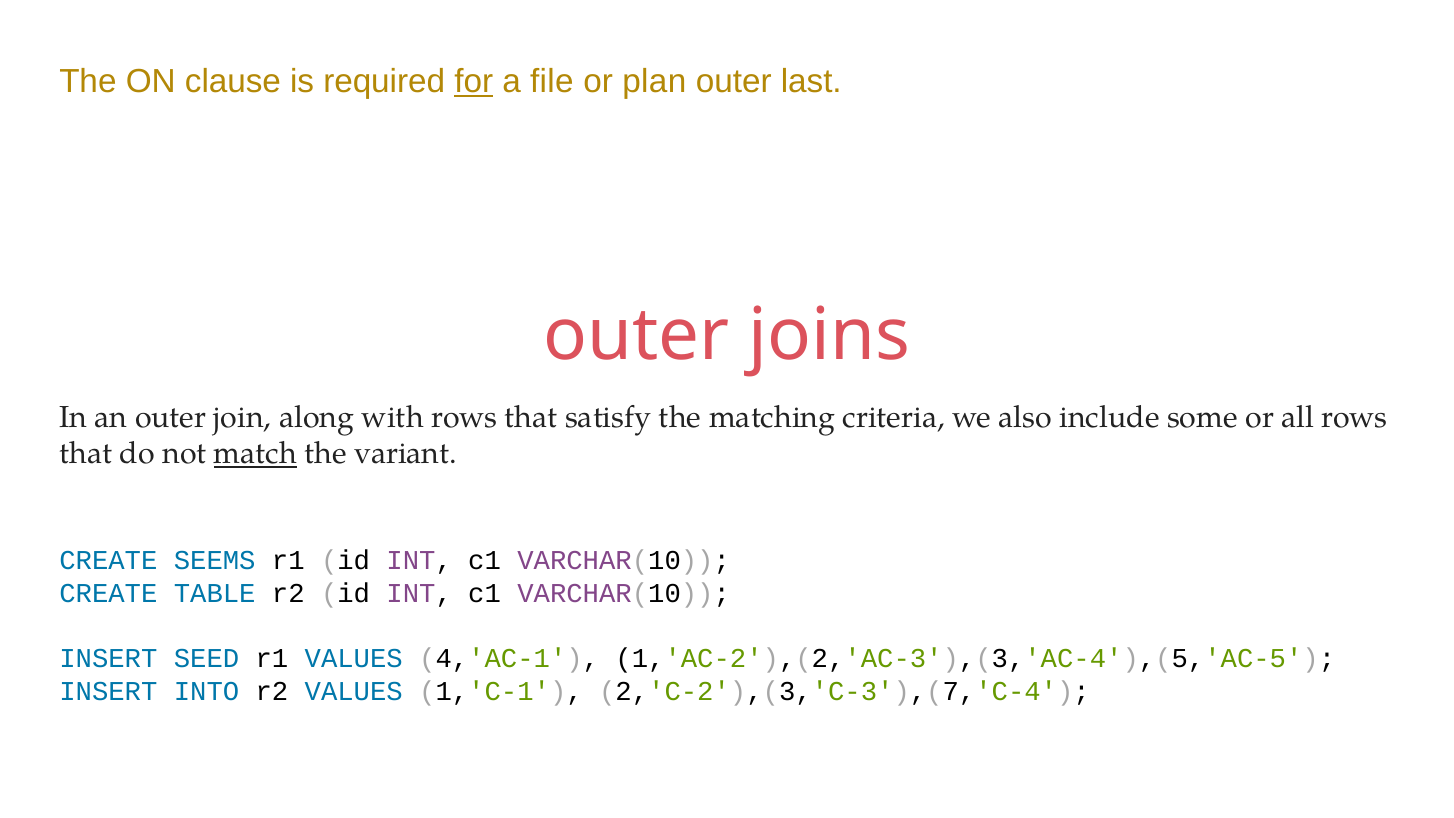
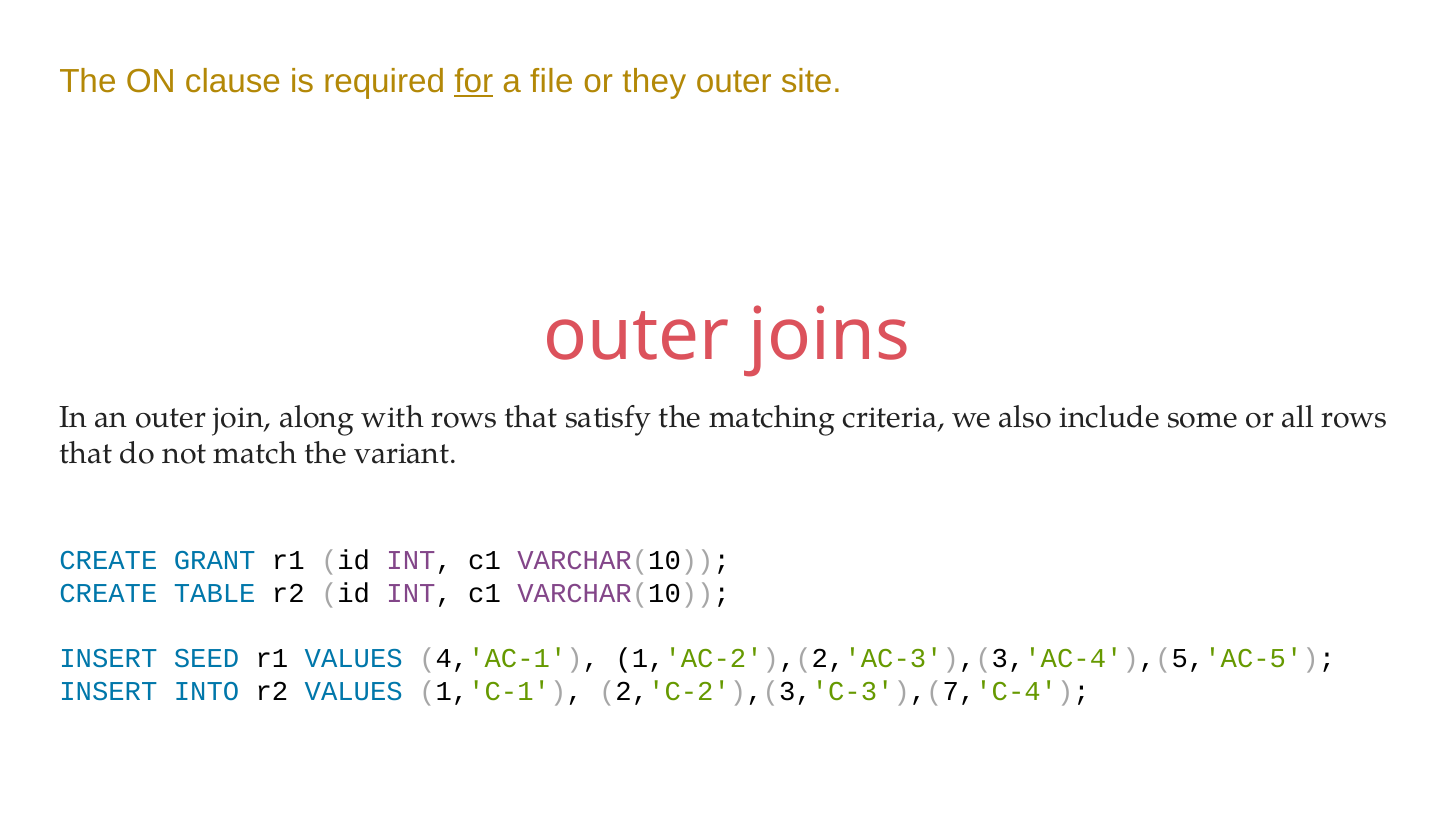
plan: plan -> they (654, 81)
last: last -> site (811, 81)
match underline: present -> none (255, 454)
SEEMS: SEEMS -> GRANT (215, 560)
